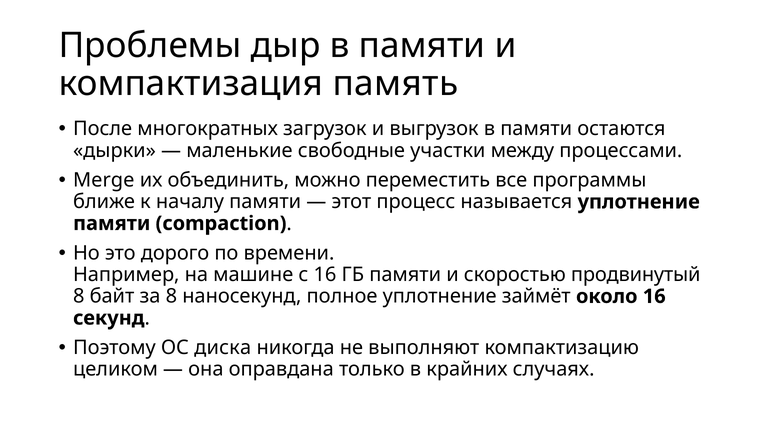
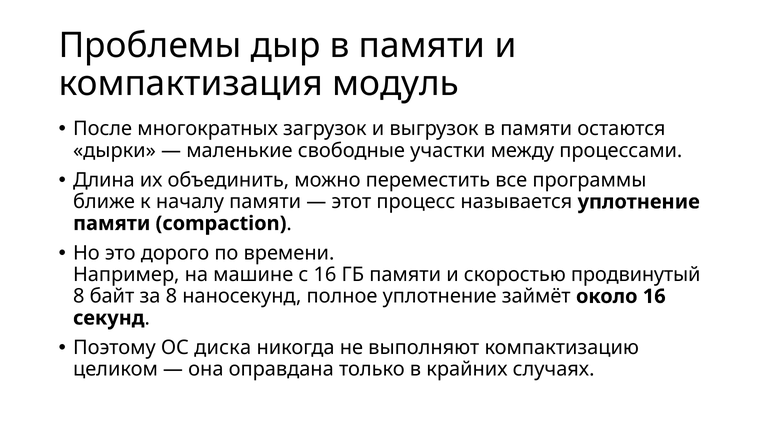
память: память -> модуль (396, 84)
Merge: Merge -> Длина (104, 180)
